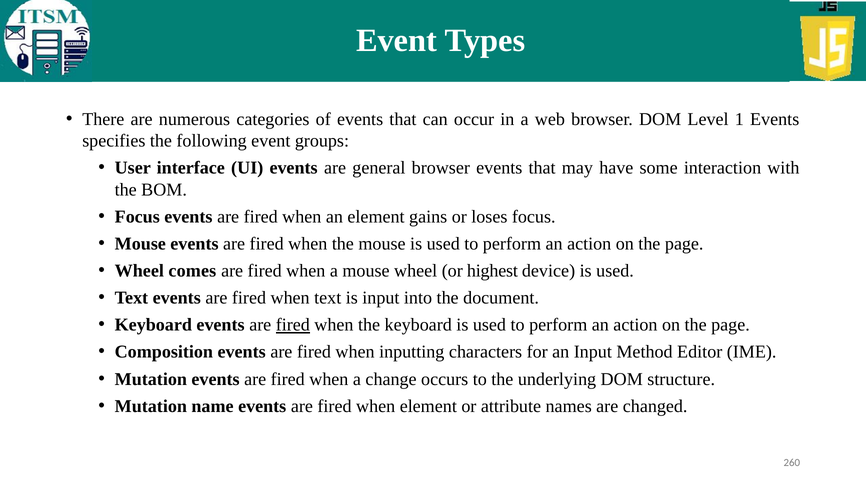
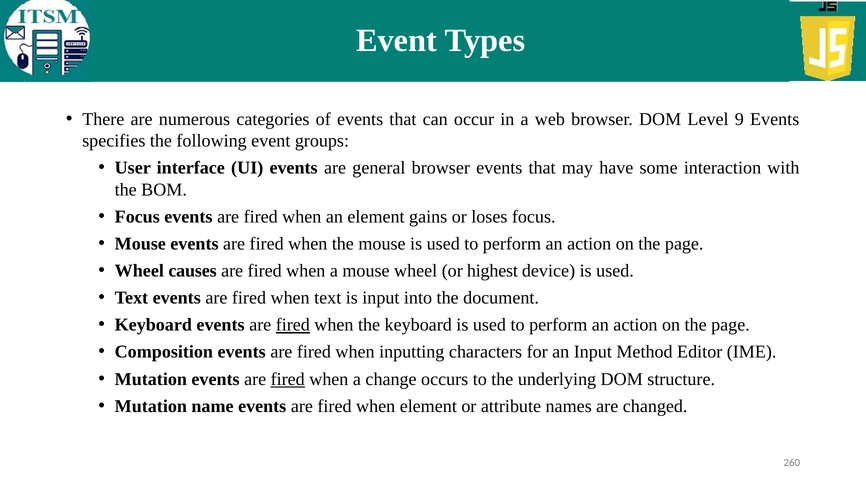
1: 1 -> 9 (739, 119)
comes: comes -> causes (193, 271)
fired underline: none -> present (288, 379)
